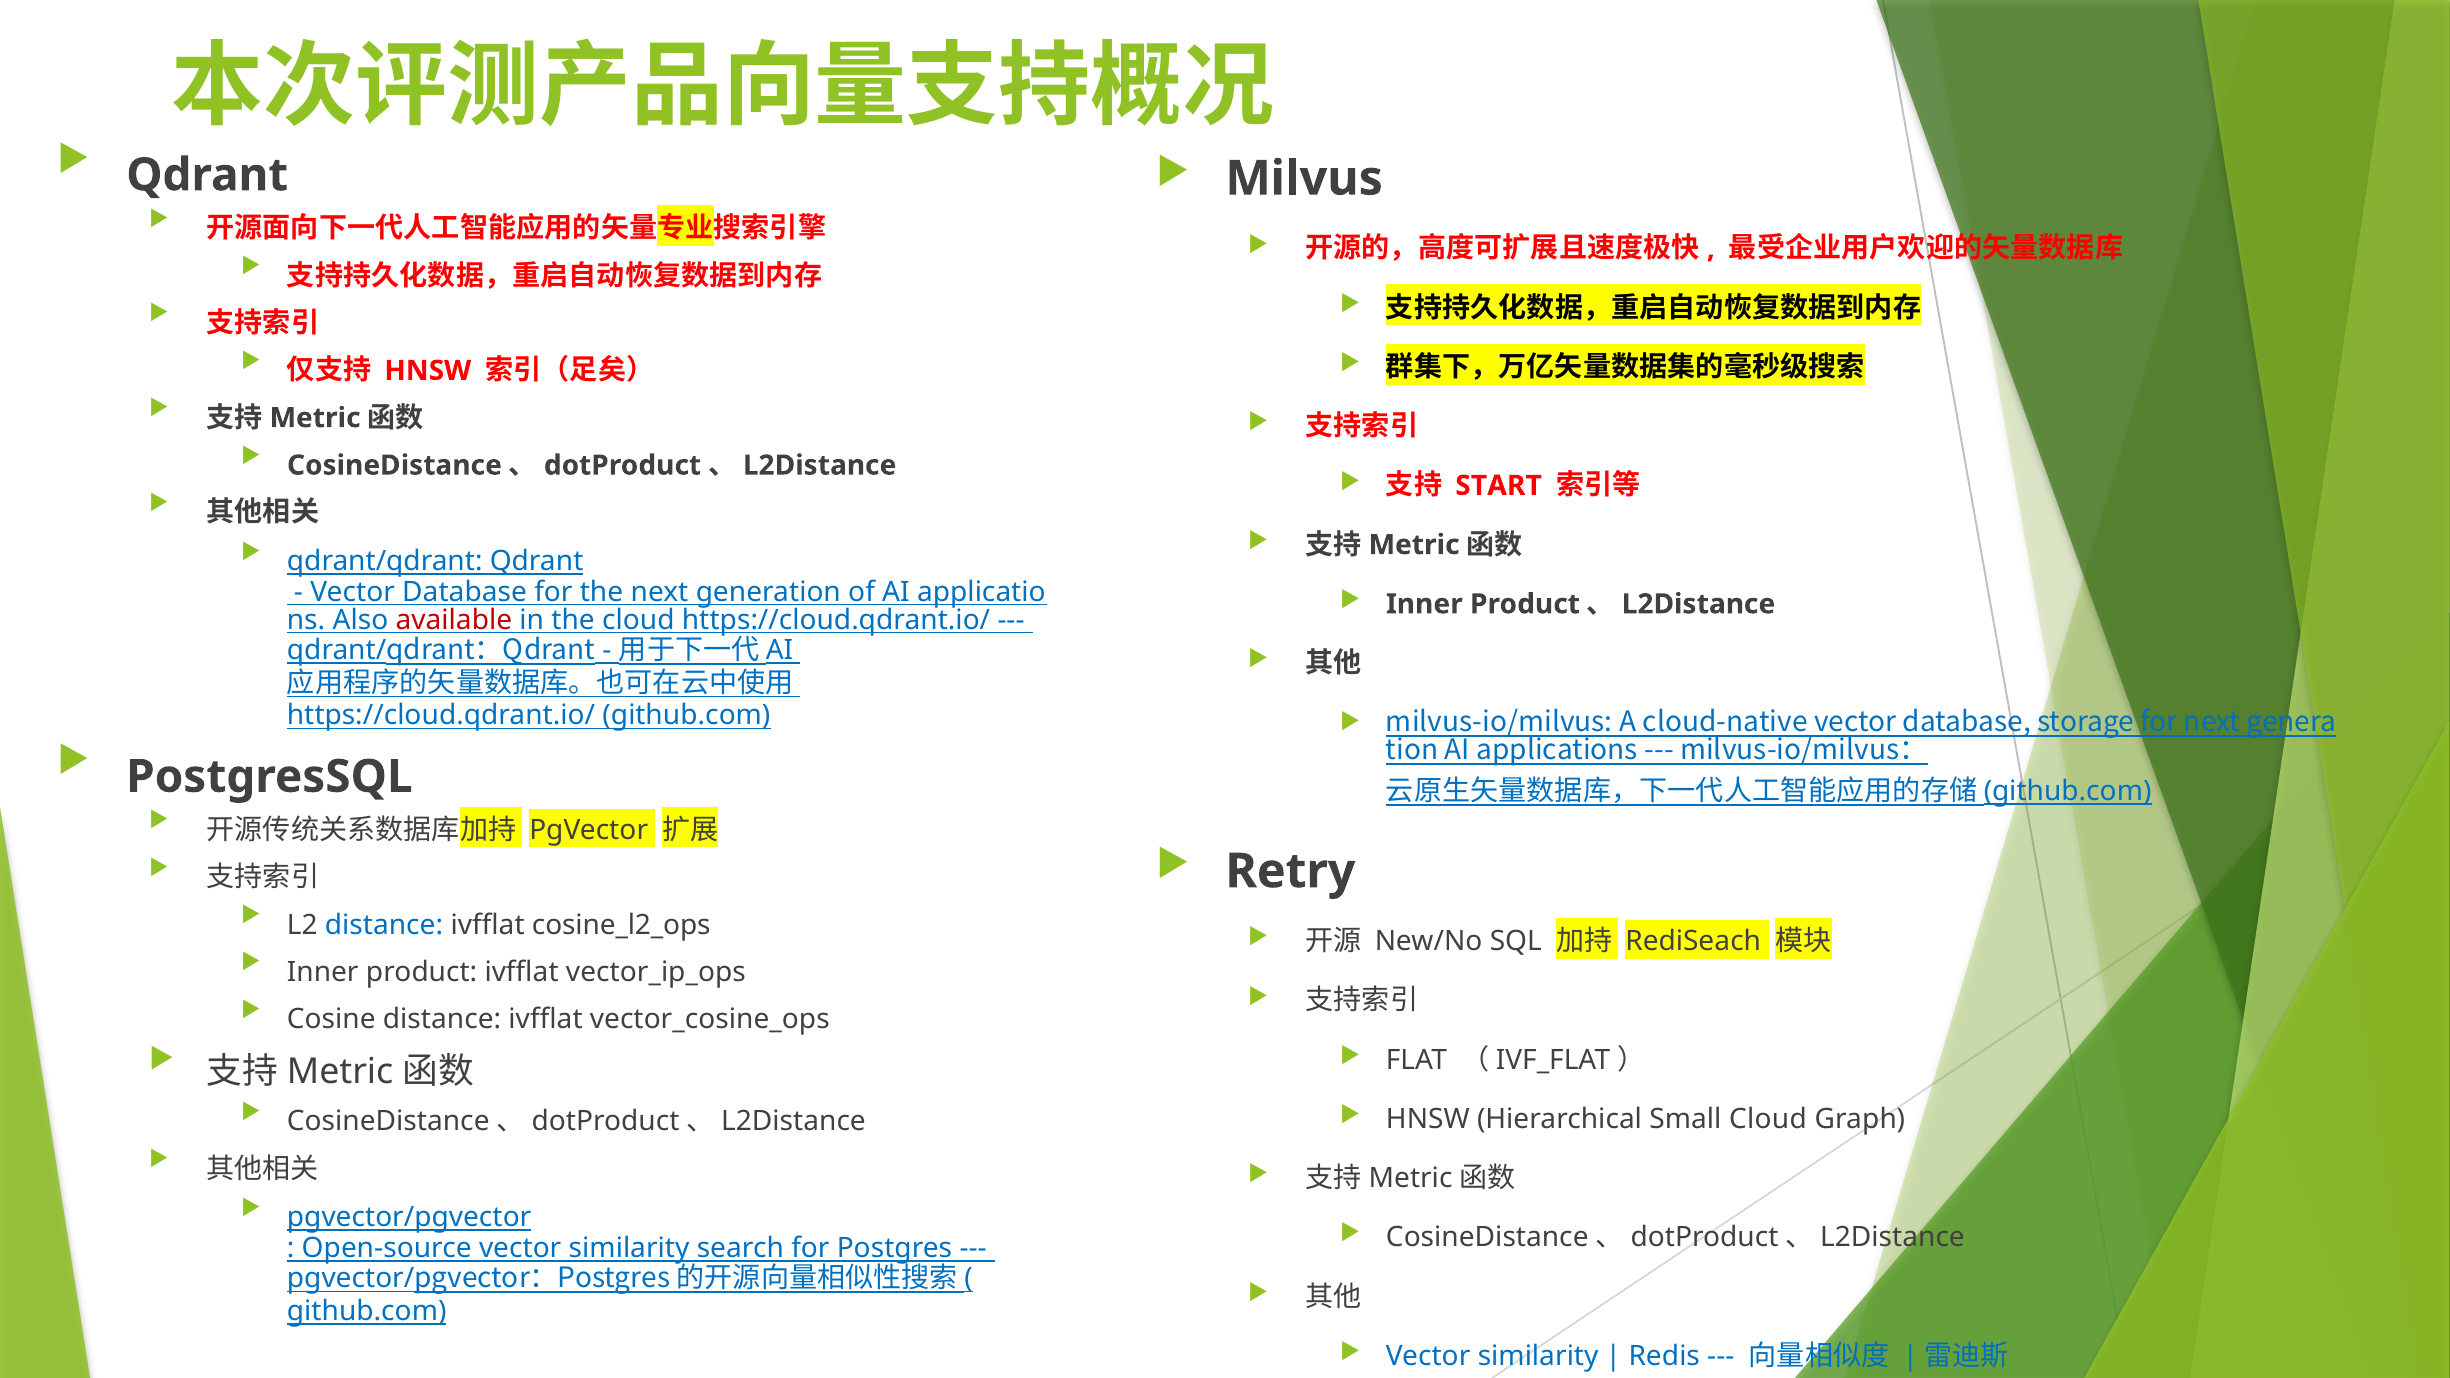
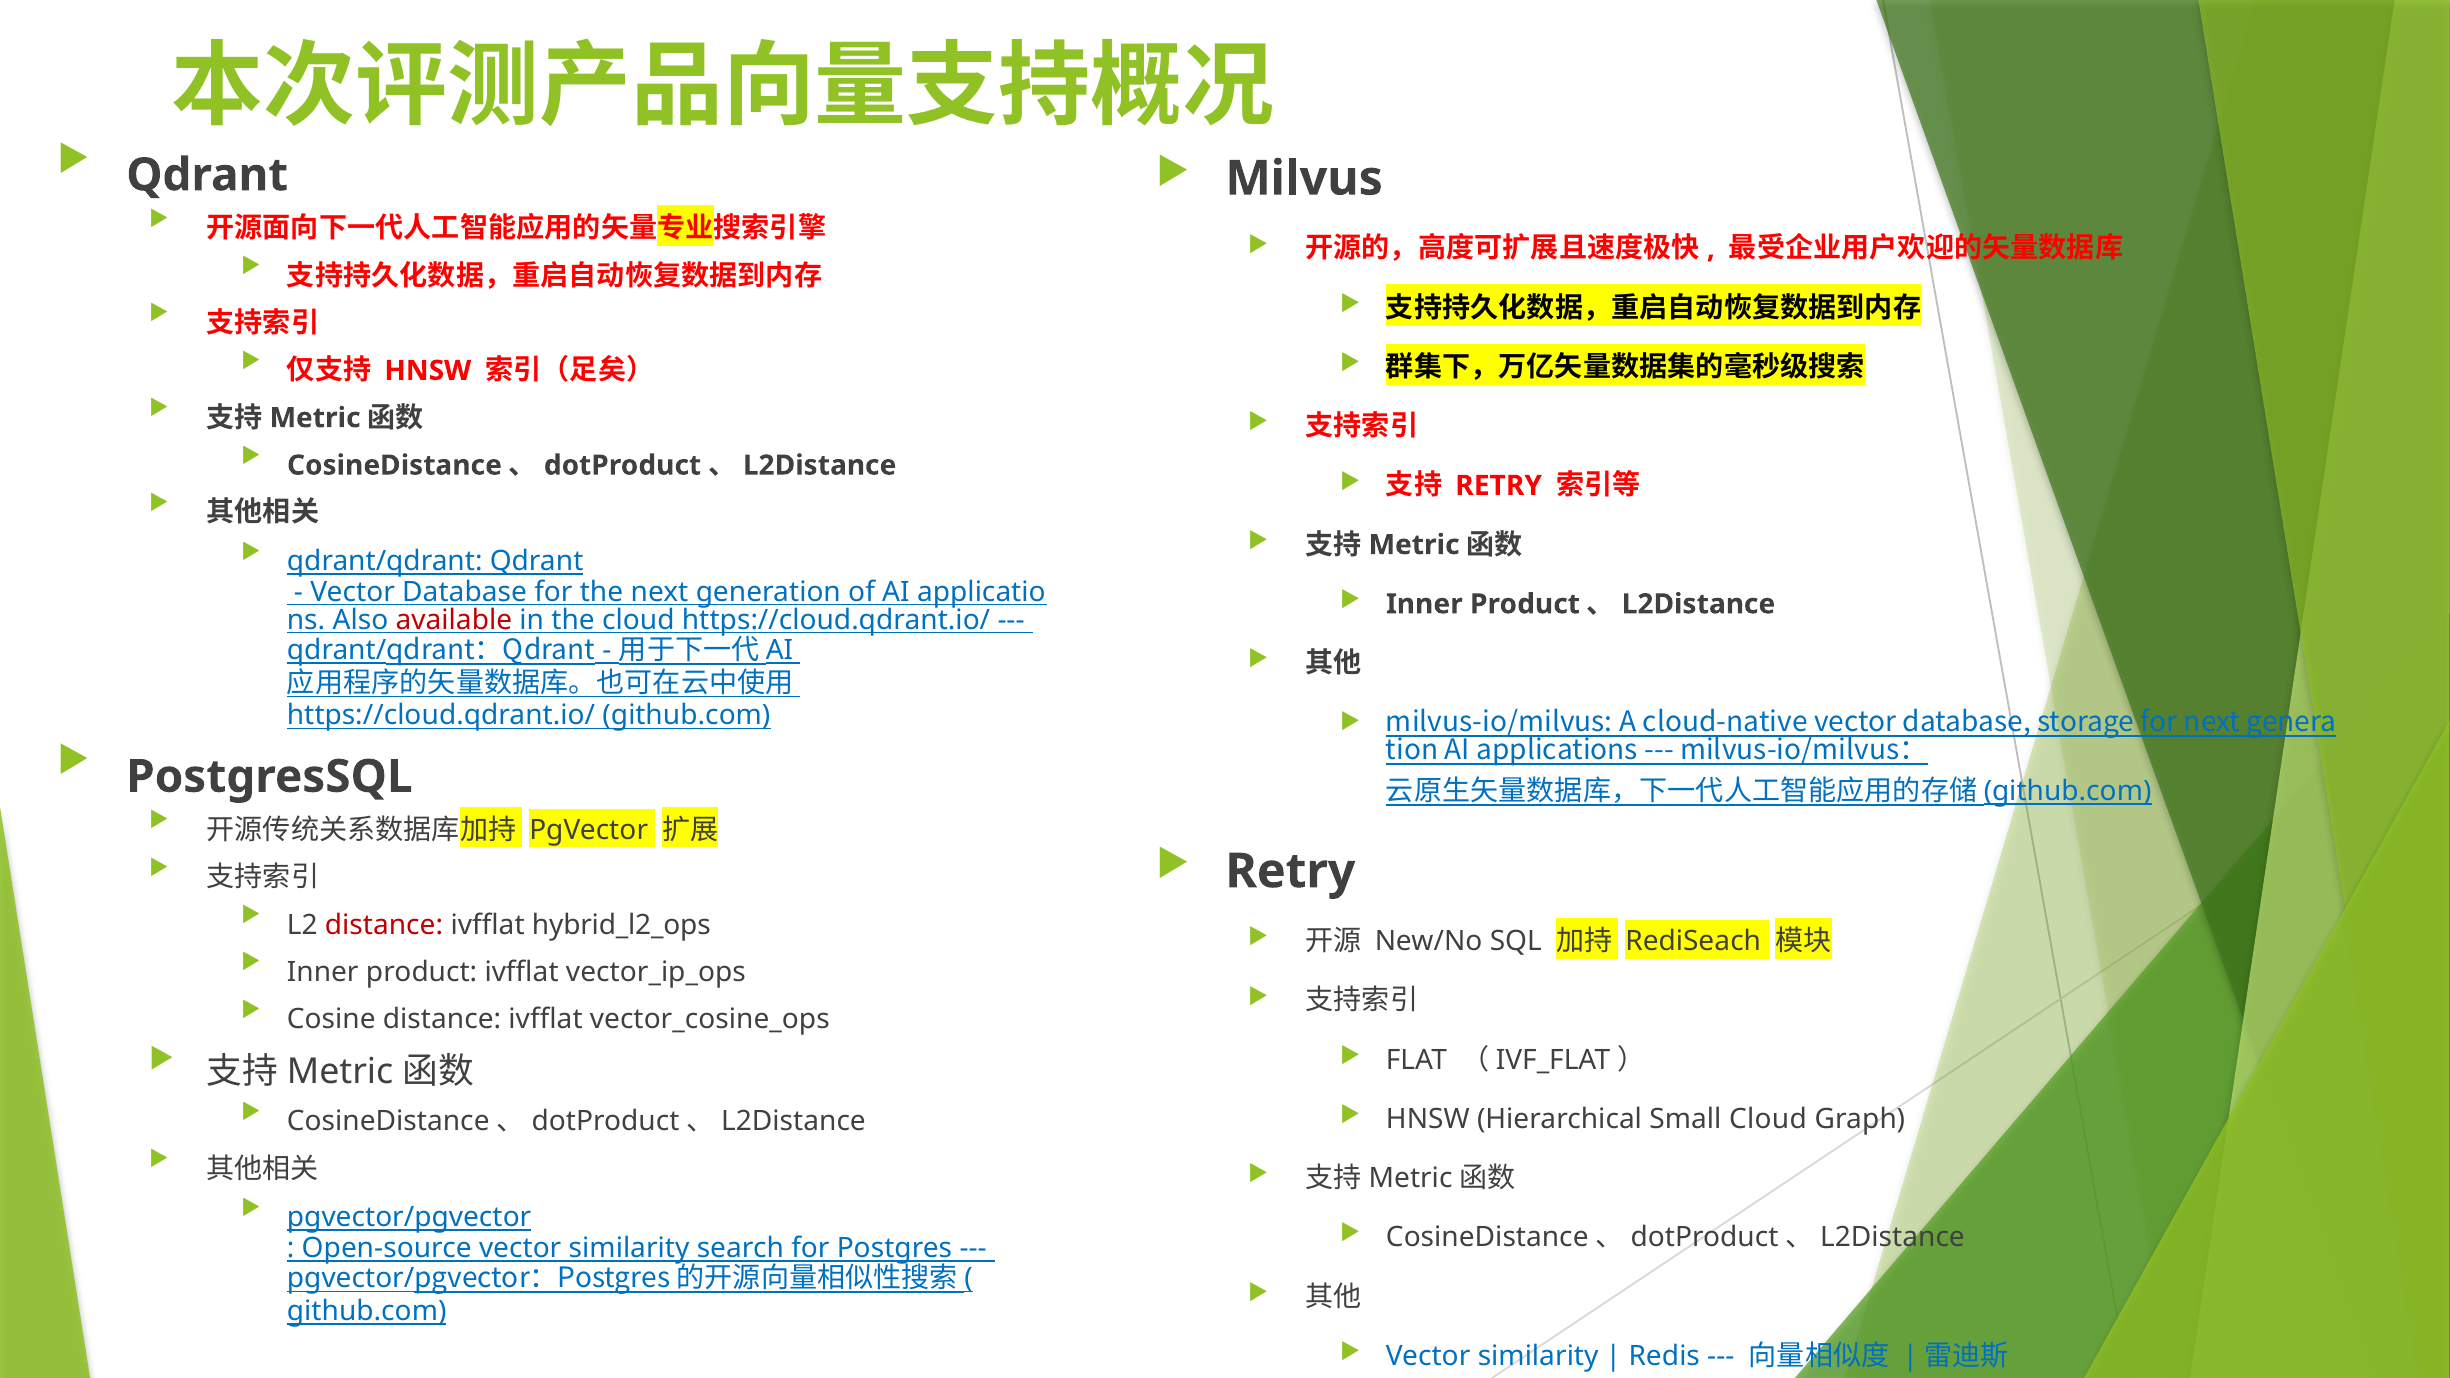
START: START -> RETRY (1499, 486)
distance colour: blue -> red (384, 925)
cosine_l2_ops: cosine_l2_ops -> hybrid_l2_ops (621, 925)
